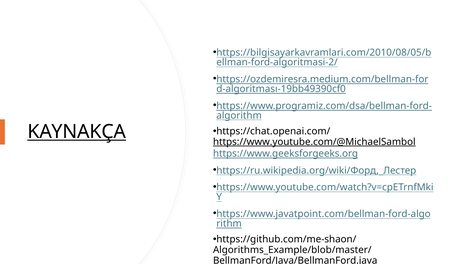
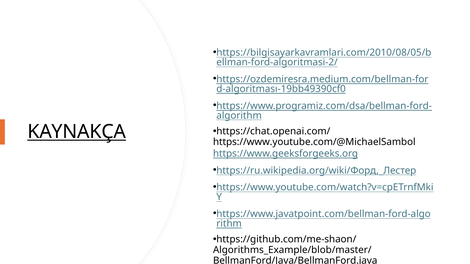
https://www.youtube.com/@MichaelSambol underline: present -> none (314, 142)
